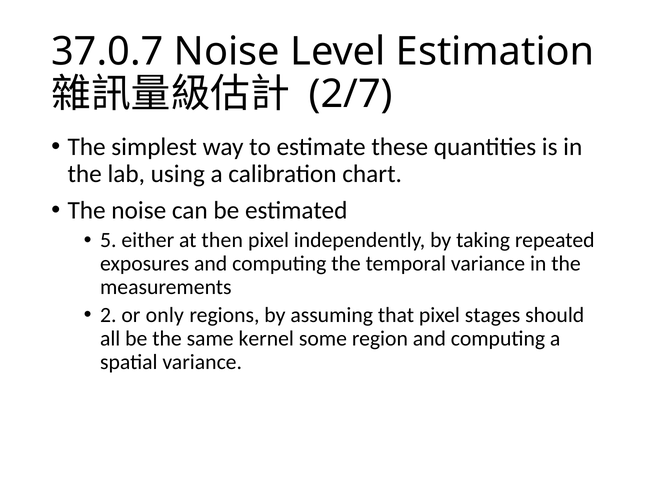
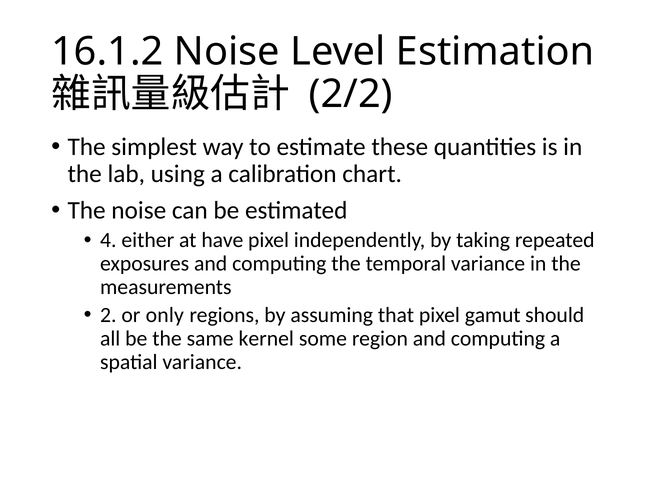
37.0.7: 37.0.7 -> 16.1.2 (107, 51)
2/7: 2/7 -> 2/2 (351, 94)
5: 5 -> 4 (108, 240)
then: then -> have (222, 240)
stages: stages -> gamut (493, 315)
